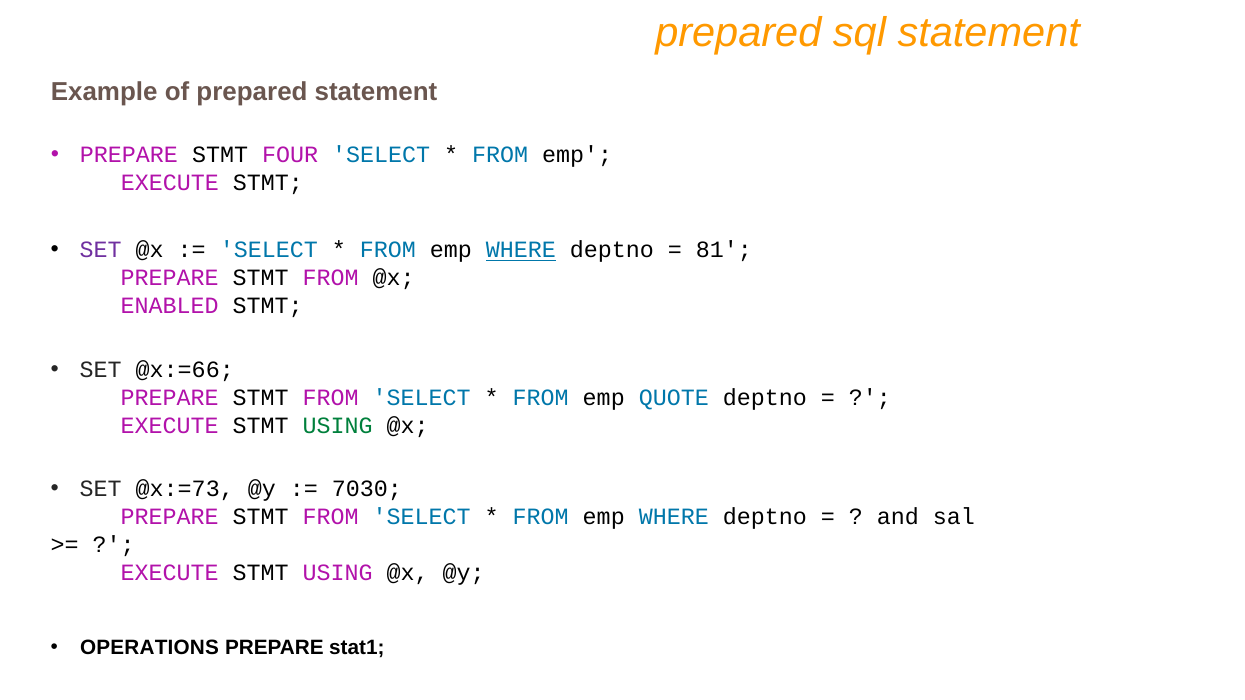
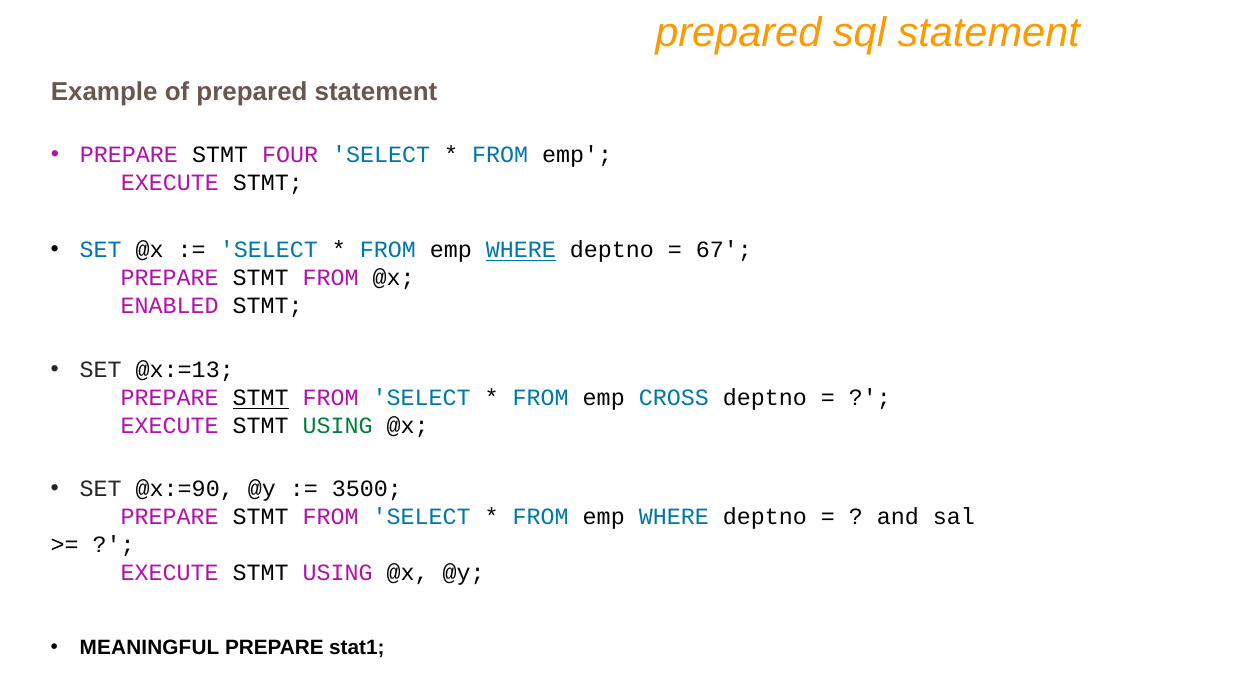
SET colour: purple -> blue (101, 250)
81: 81 -> 67 (724, 250)
@x:=66: @x:=66 -> @x:=13 (185, 370)
STMT underline: none -> present (261, 398)
QUOTE: QUOTE -> CROSS (674, 398)
@x:=73: @x:=73 -> @x:=90 (185, 489)
7030: 7030 -> 3500 (367, 489)
OPERATIONS: OPERATIONS -> MEANINGFUL (150, 648)
